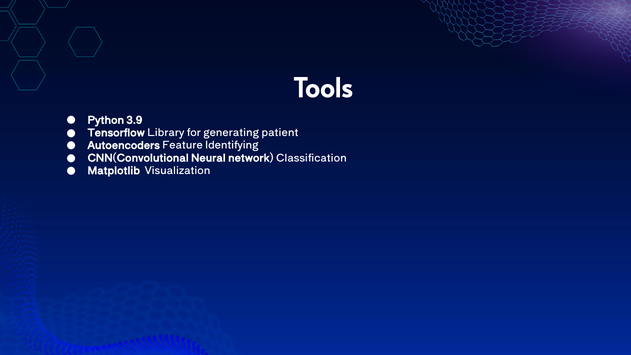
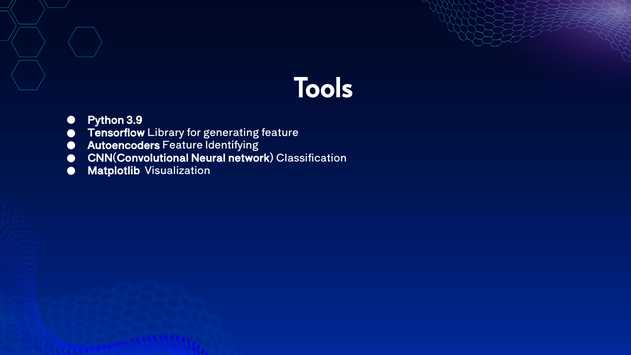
generating patient: patient -> feature (280, 133)
